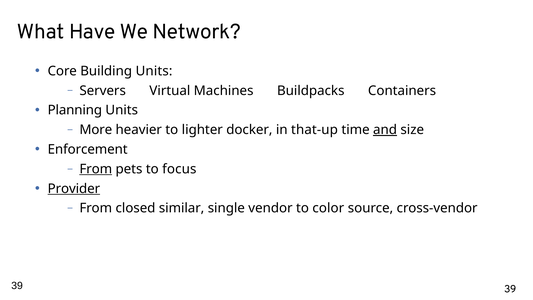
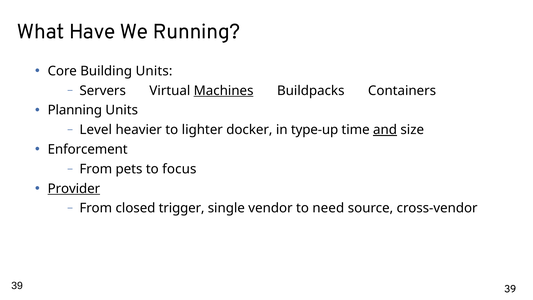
Network: Network -> Running (197, 32)
Machines underline: none -> present (224, 91)
More: More -> Level (96, 130)
that-up: that-up -> type-up (315, 130)
From underline: present -> none (96, 169)
similar: similar -> trigger (182, 208)
color: color -> need (328, 208)
